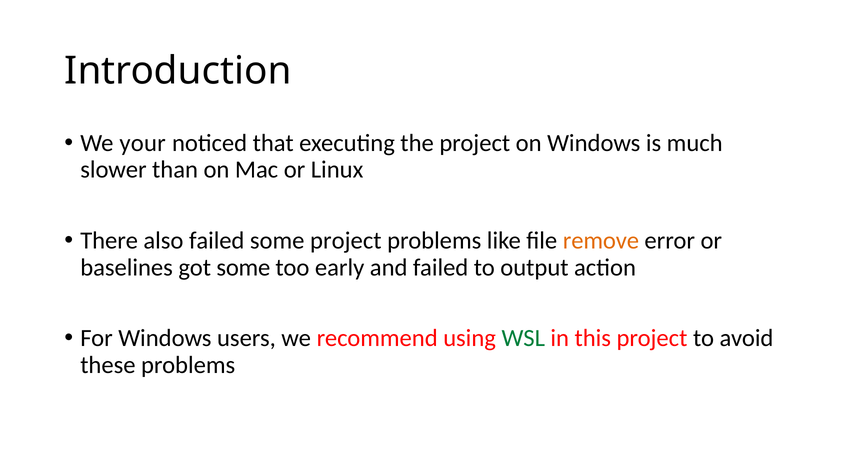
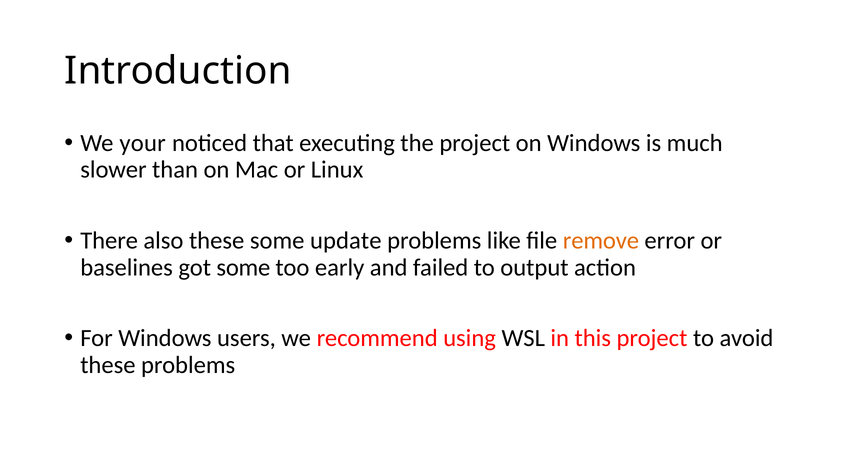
also failed: failed -> these (217, 240)
some project: project -> update (346, 240)
WSL colour: green -> black (523, 338)
